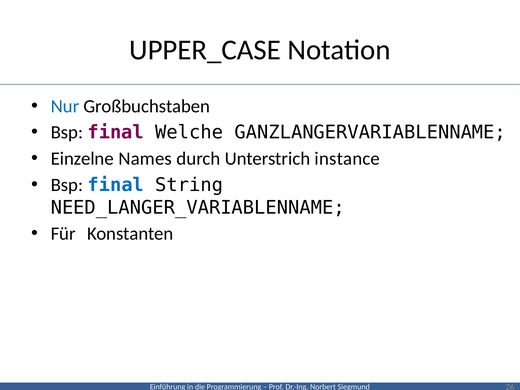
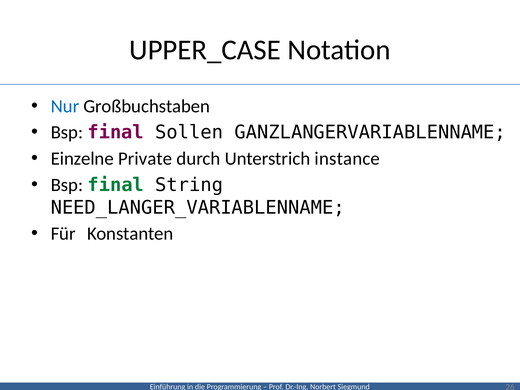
Welche: Welche -> Sollen (189, 132)
Names: Names -> Private (145, 159)
final colour: blue -> green (116, 185)
